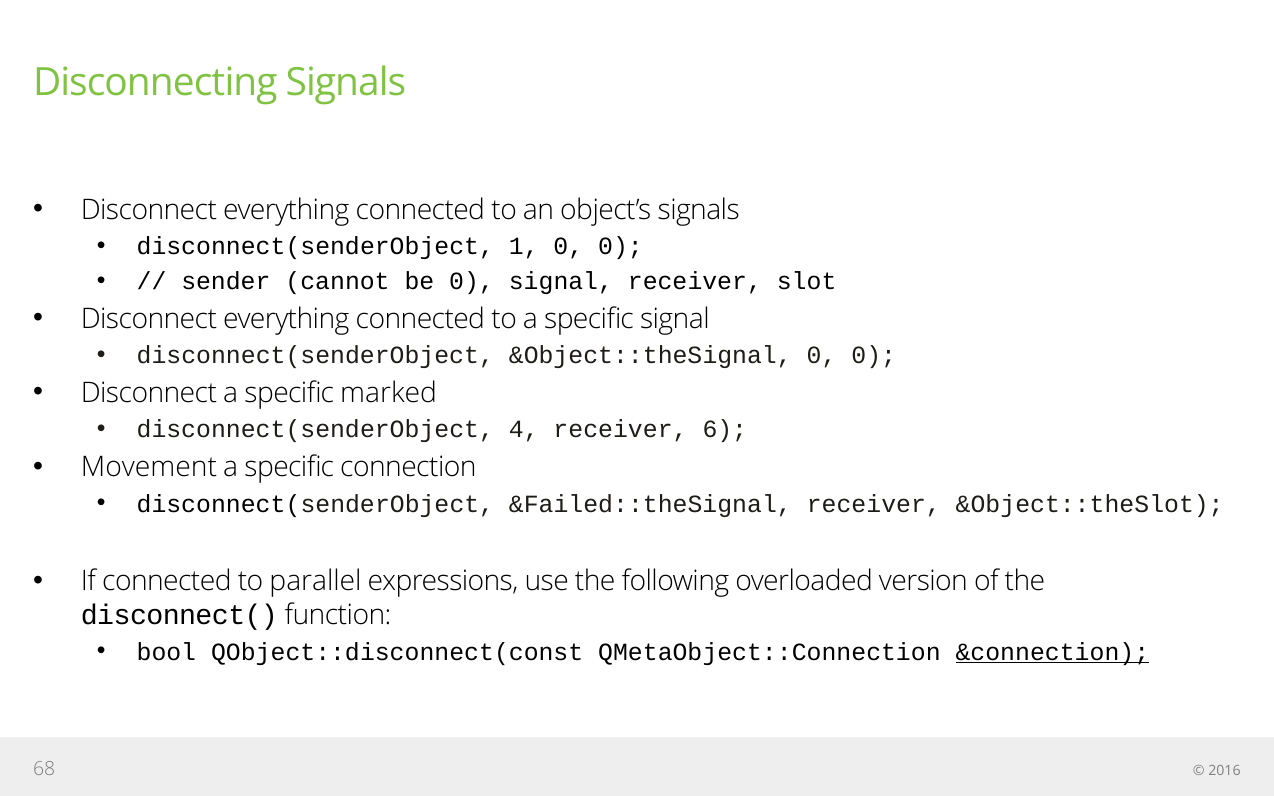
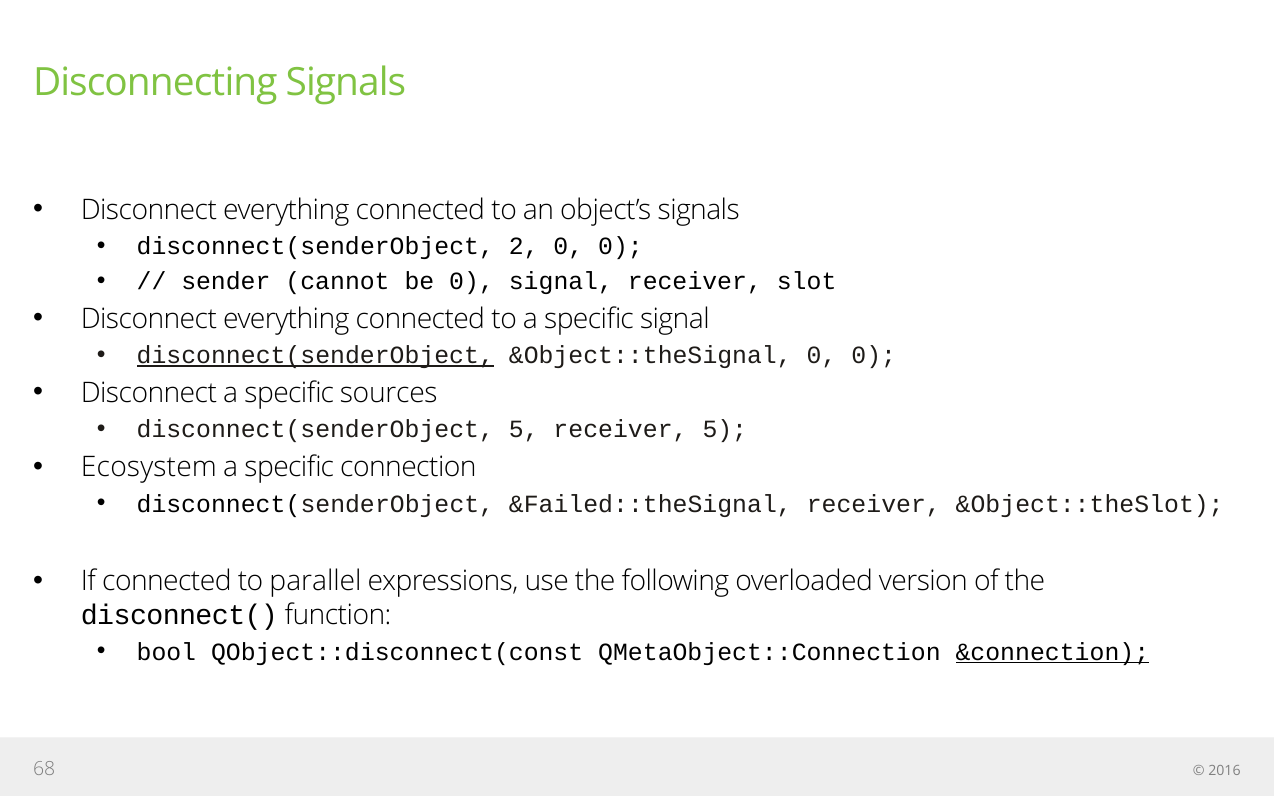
1: 1 -> 2 (524, 247)
disconnect(senderObject underline: none -> present (315, 356)
marked: marked -> sources (389, 393)
disconnect(senderObject 4: 4 -> 5 (524, 430)
receiver 6: 6 -> 5 (725, 430)
Movement: Movement -> Ecosystem (149, 468)
